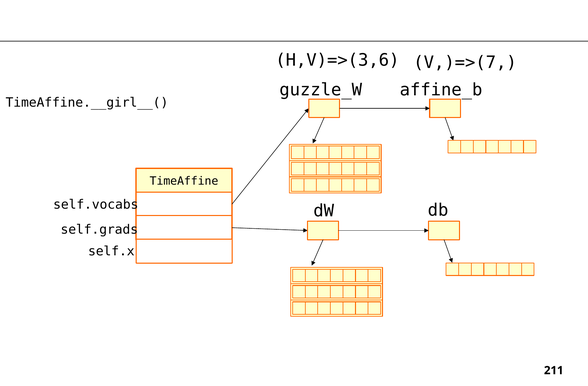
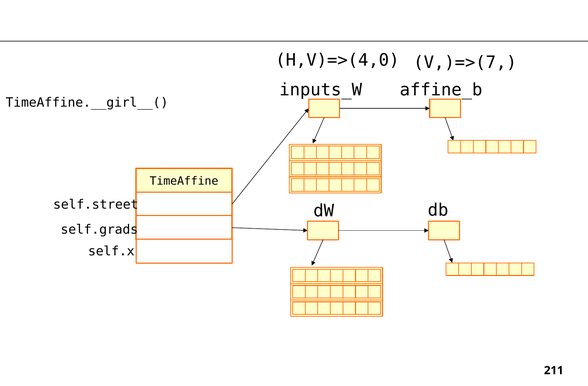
H,V)=>(3,6: H,V)=>(3,6 -> H,V)=>(4,0 (338, 60)
guzzle_W: guzzle_W -> inputs_W (321, 90)
self.vocabs: self.vocabs -> self.street (96, 205)
